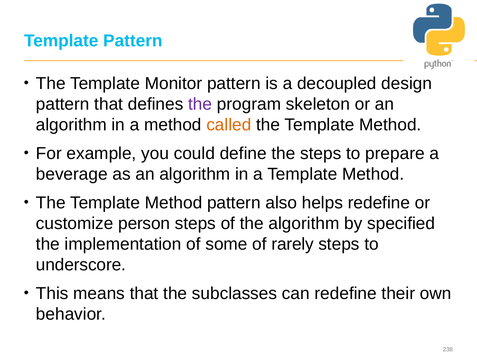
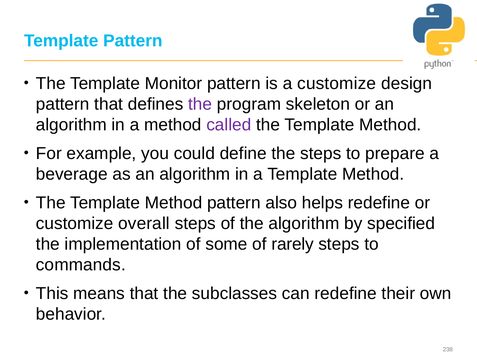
a decoupled: decoupled -> customize (337, 84)
called colour: orange -> purple (229, 125)
person: person -> overall (144, 223)
underscore: underscore -> commands (81, 265)
